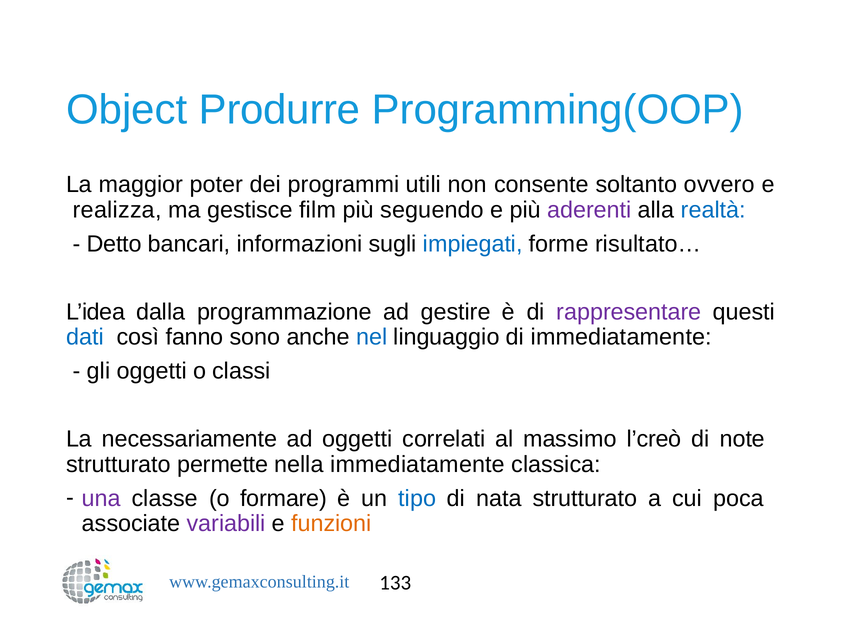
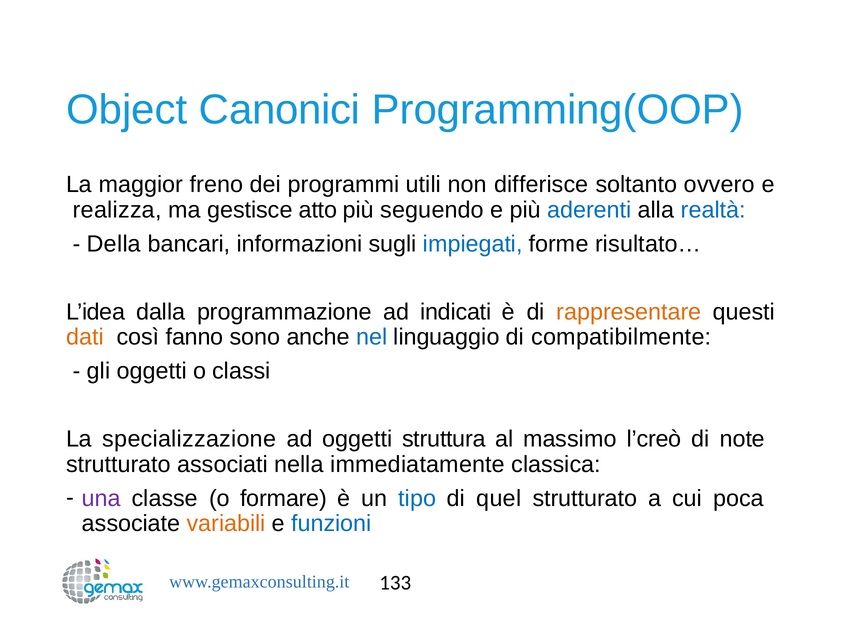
Produrre: Produrre -> Canonici (280, 110)
poter: poter -> freno (217, 185)
consente: consente -> differisce (541, 185)
film: film -> atto (318, 210)
aderenti colour: purple -> blue (589, 210)
Detto: Detto -> Della (114, 244)
gestire: gestire -> indicati (456, 312)
rappresentare colour: purple -> orange (629, 312)
dati colour: blue -> orange (85, 337)
di immediatamente: immediatamente -> compatibilmente (621, 337)
necessariamente: necessariamente -> specializzazione (189, 439)
correlati: correlati -> struttura (444, 439)
permette: permette -> associati (223, 464)
nata: nata -> quel (499, 498)
variabili colour: purple -> orange (226, 524)
funzioni colour: orange -> blue (331, 524)
